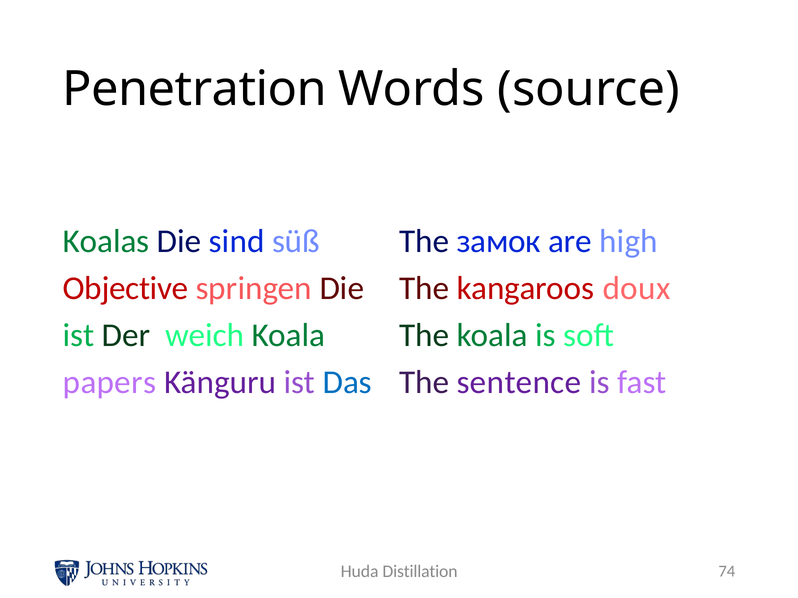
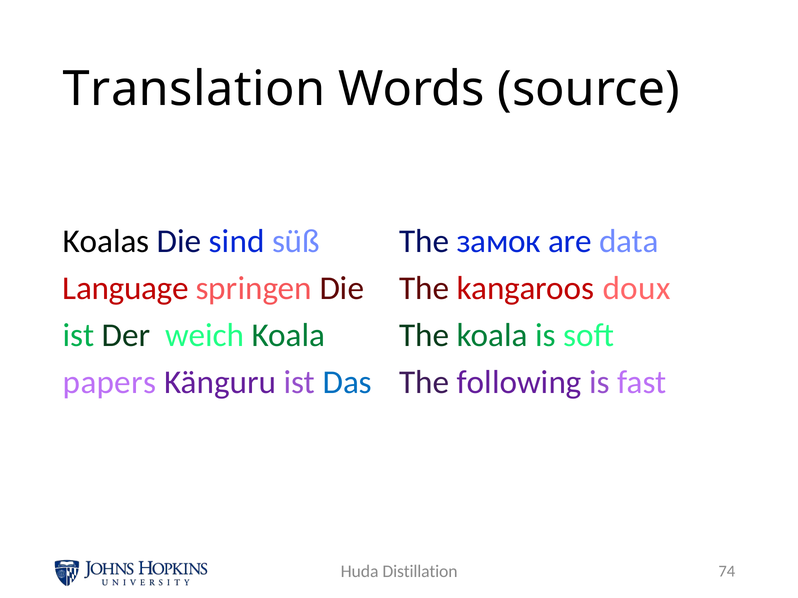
Penetration: Penetration -> Translation (194, 89)
Koalas colour: green -> black (106, 241)
high: high -> data (629, 241)
Objective: Objective -> Language (126, 288)
sentence: sentence -> following (519, 382)
